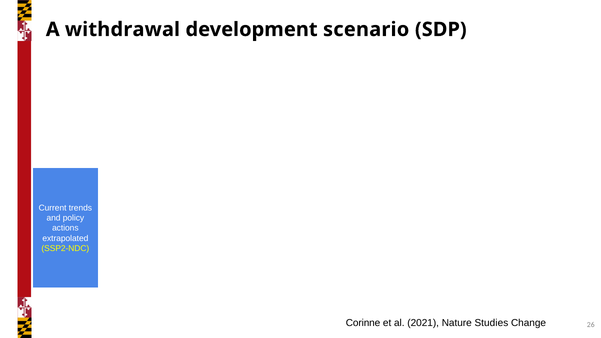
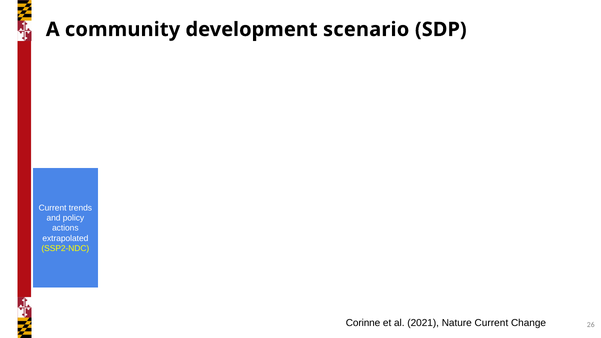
withdrawal: withdrawal -> community (123, 29)
Nature Studies: Studies -> Current (491, 323)
